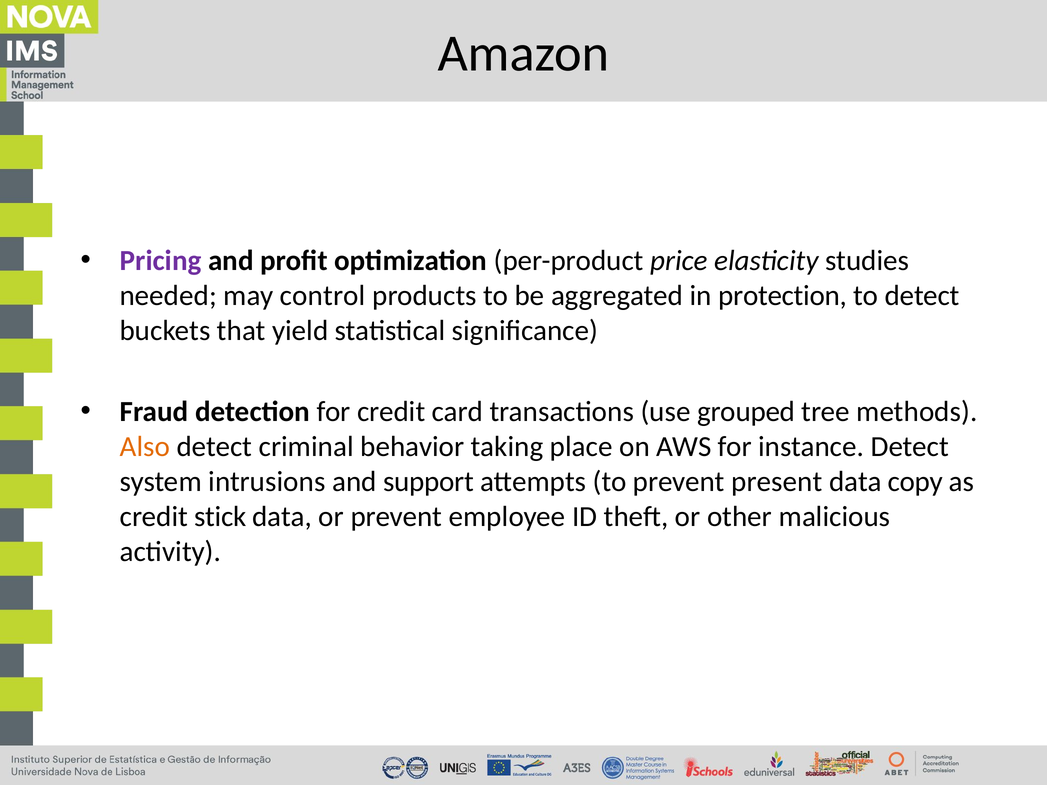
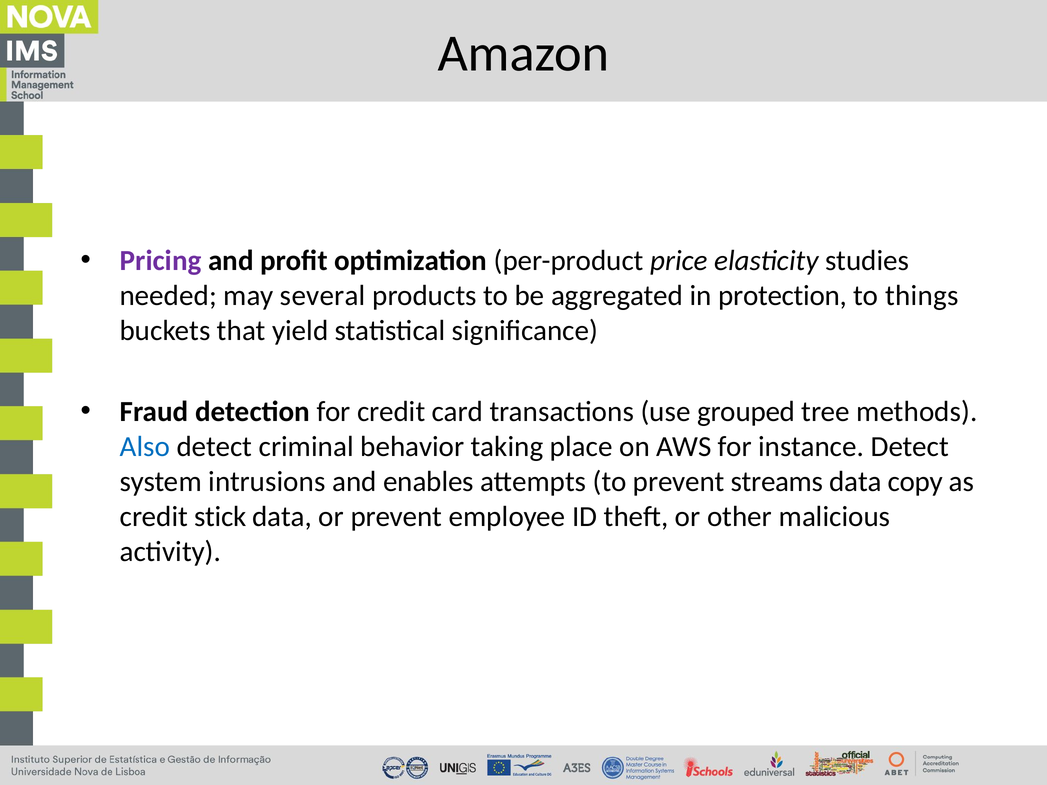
control: control -> several (323, 296)
to detect: detect -> things (922, 296)
Also colour: orange -> blue (145, 447)
support: support -> enables (428, 482)
present: present -> streams (777, 482)
